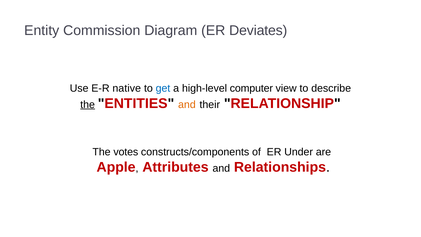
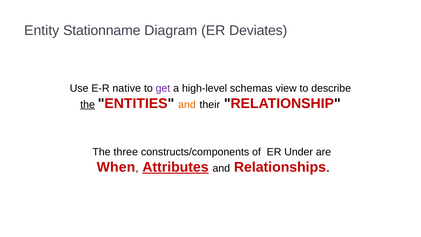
Commission: Commission -> Stationname (102, 30)
get colour: blue -> purple (163, 88)
computer: computer -> schemas (251, 88)
votes: votes -> three (126, 152)
Apple: Apple -> When (116, 167)
Attributes underline: none -> present (175, 167)
